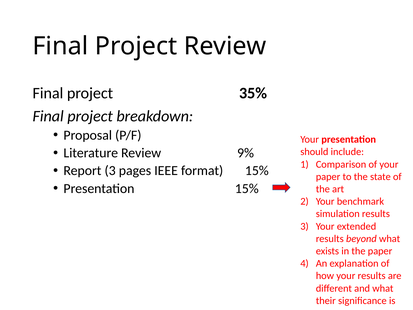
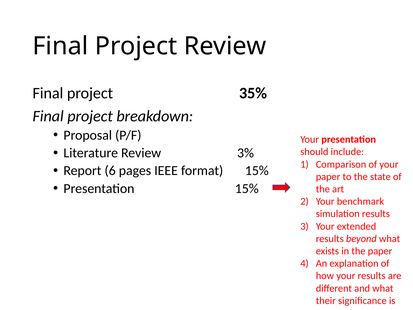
9%: 9% -> 3% (246, 153)
Report 3: 3 -> 6 (110, 171)
